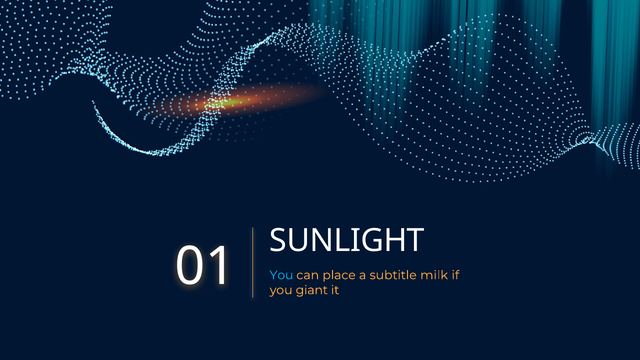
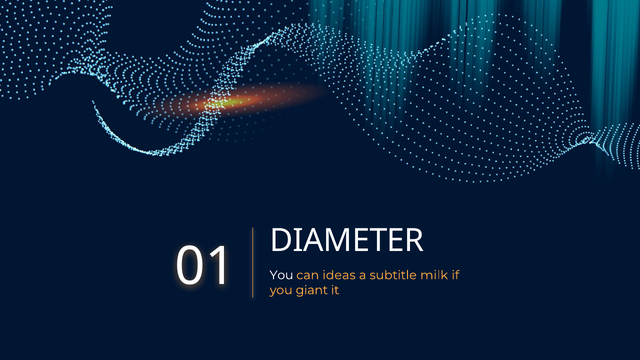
SUNLIGHT: SUNLIGHT -> DIAMETER (347, 241)
You colour: light blue -> white (281, 275)
place: place -> ideas (339, 275)
